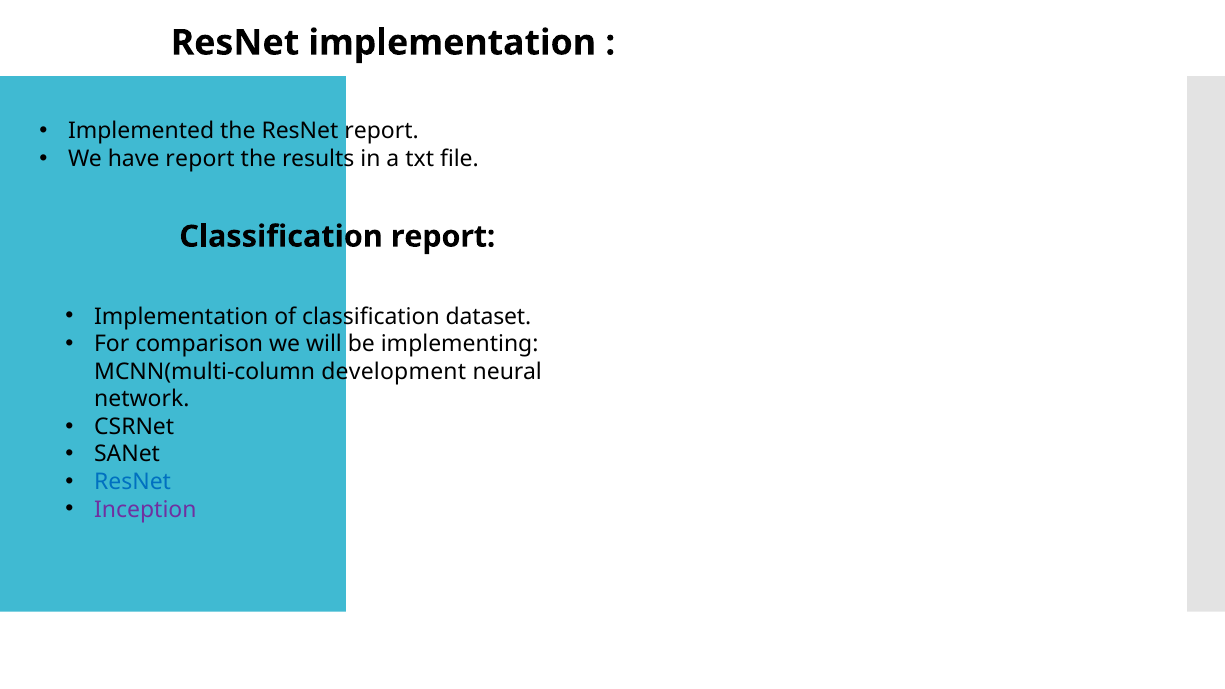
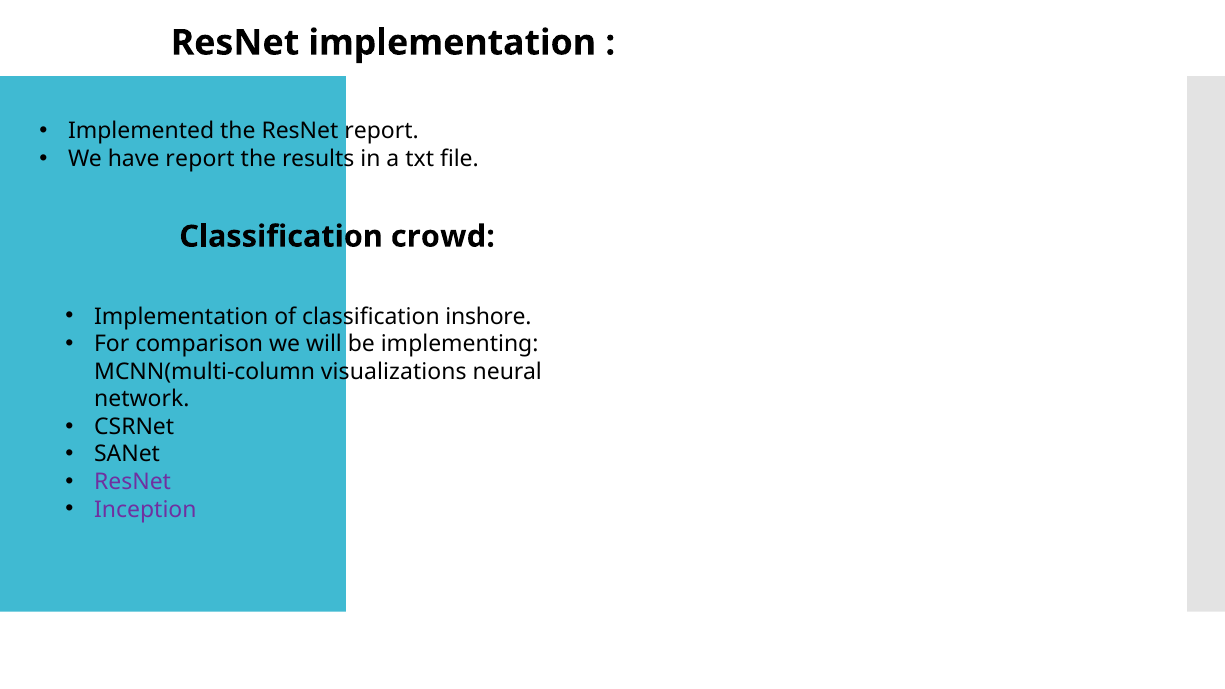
Classification report: report -> crowd (443, 237)
dataset: dataset -> inshore (488, 317)
development: development -> visualizations (394, 372)
ResNet colour: blue -> purple (133, 482)
